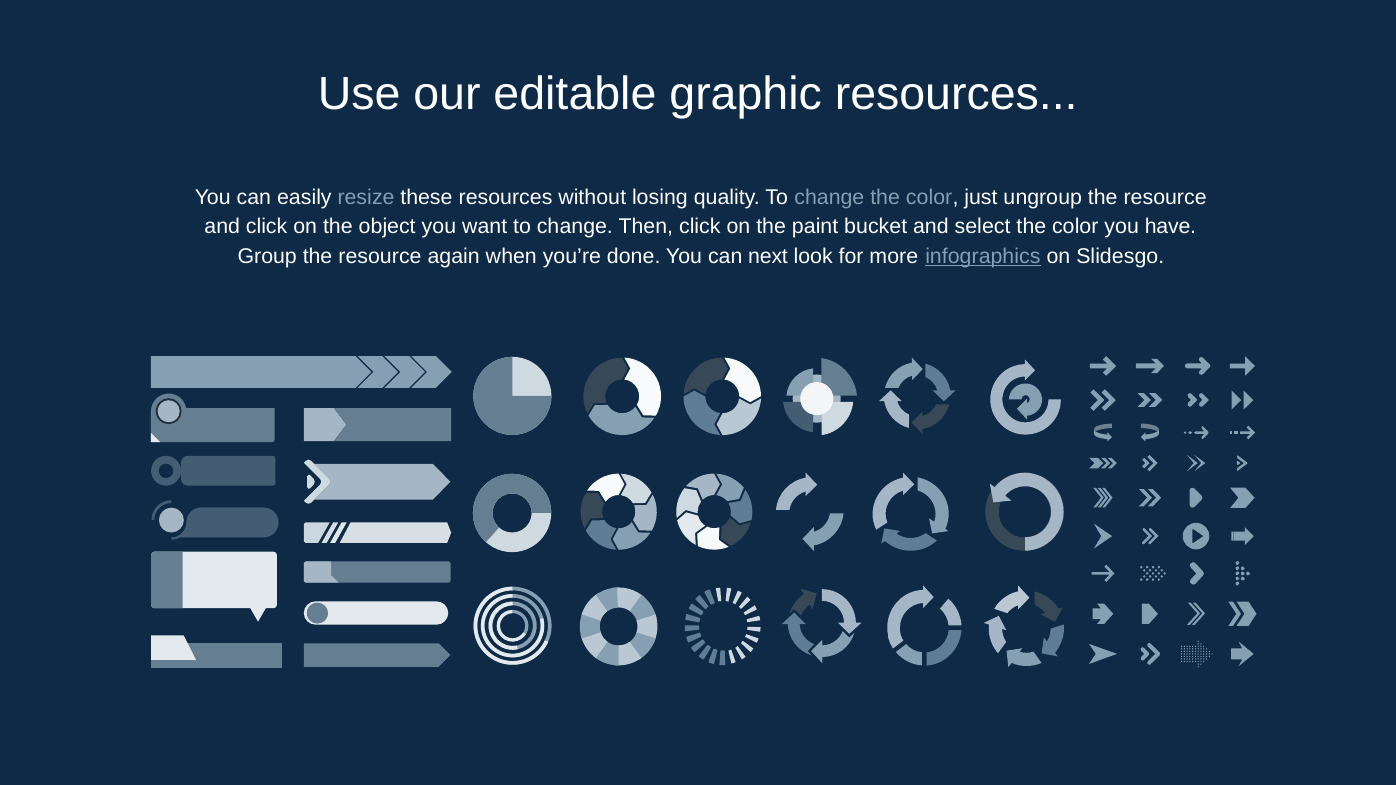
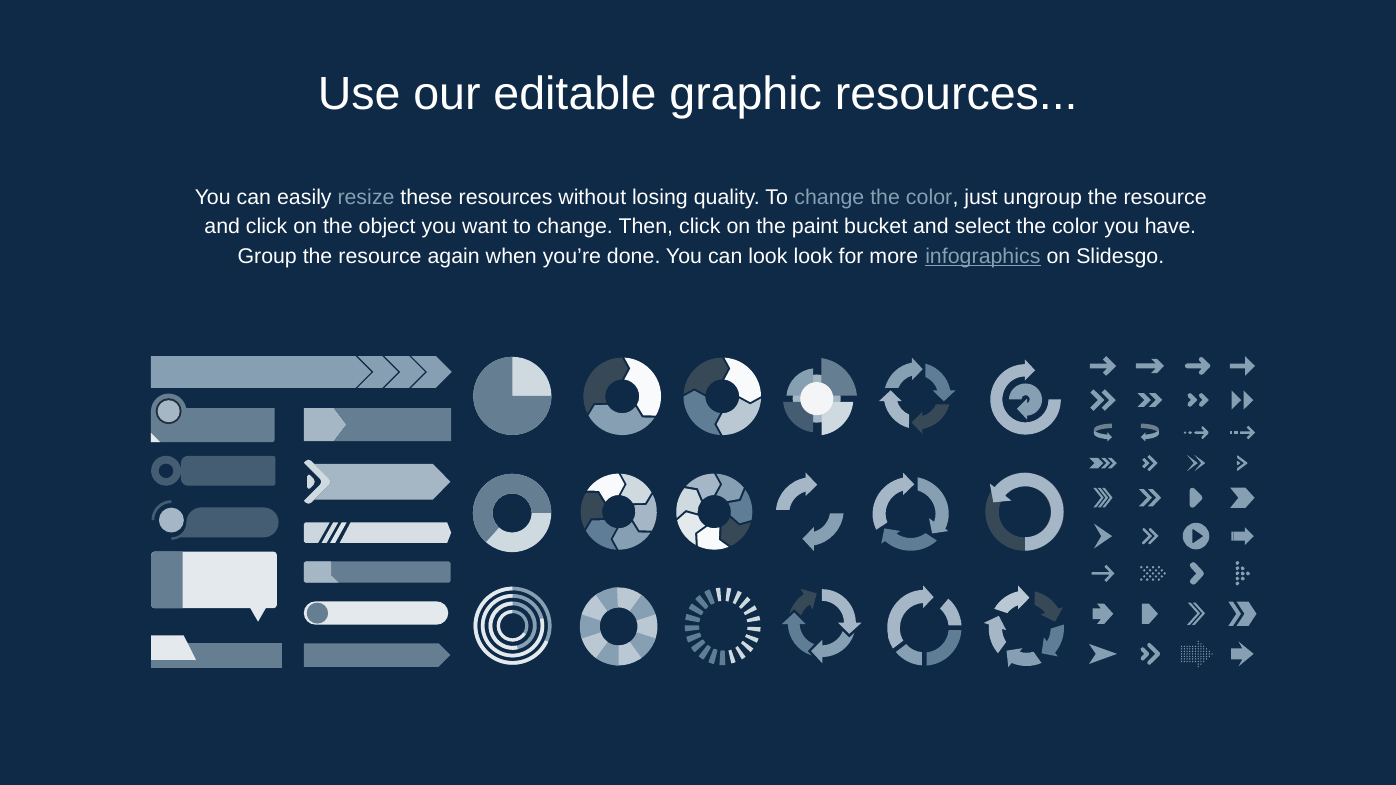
can next: next -> look (768, 256)
